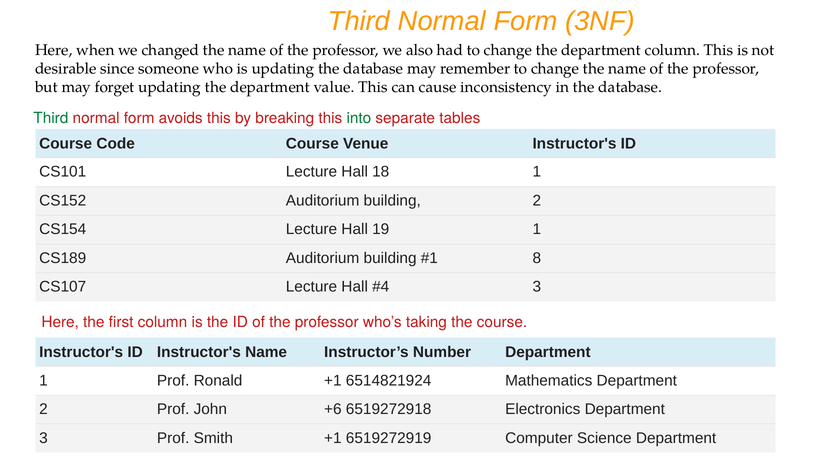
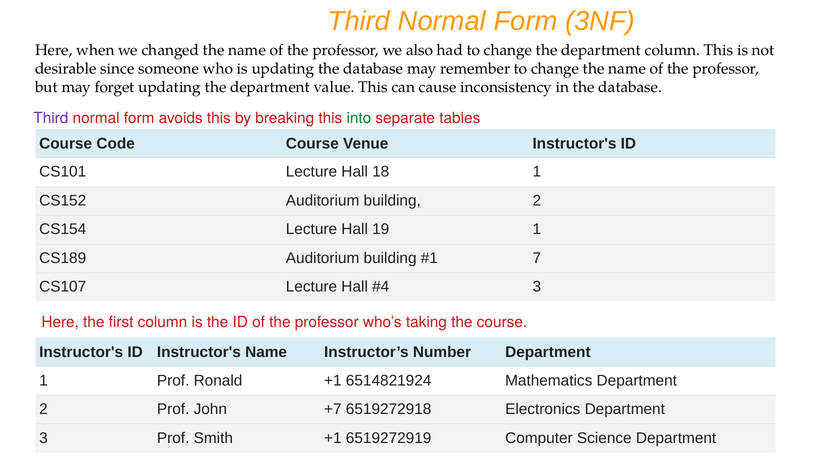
Third colour: green -> purple (51, 118)
8: 8 -> 7 (537, 258)
+6: +6 -> +7 (333, 409)
